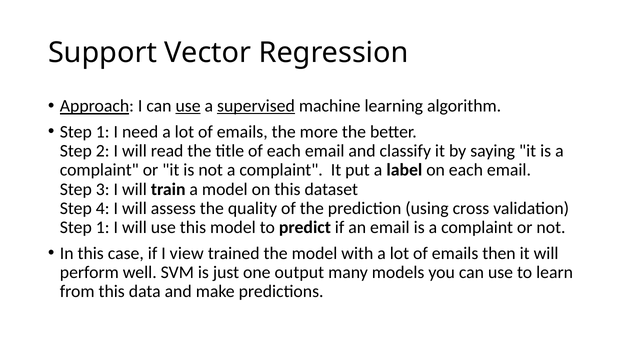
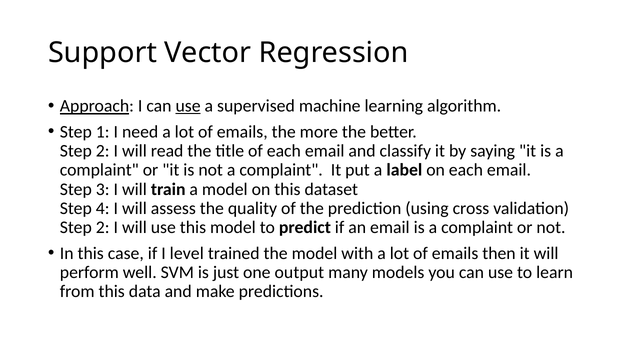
supervised underline: present -> none (256, 106)
1: 1 -> 2 (103, 228)
view: view -> level (187, 253)
